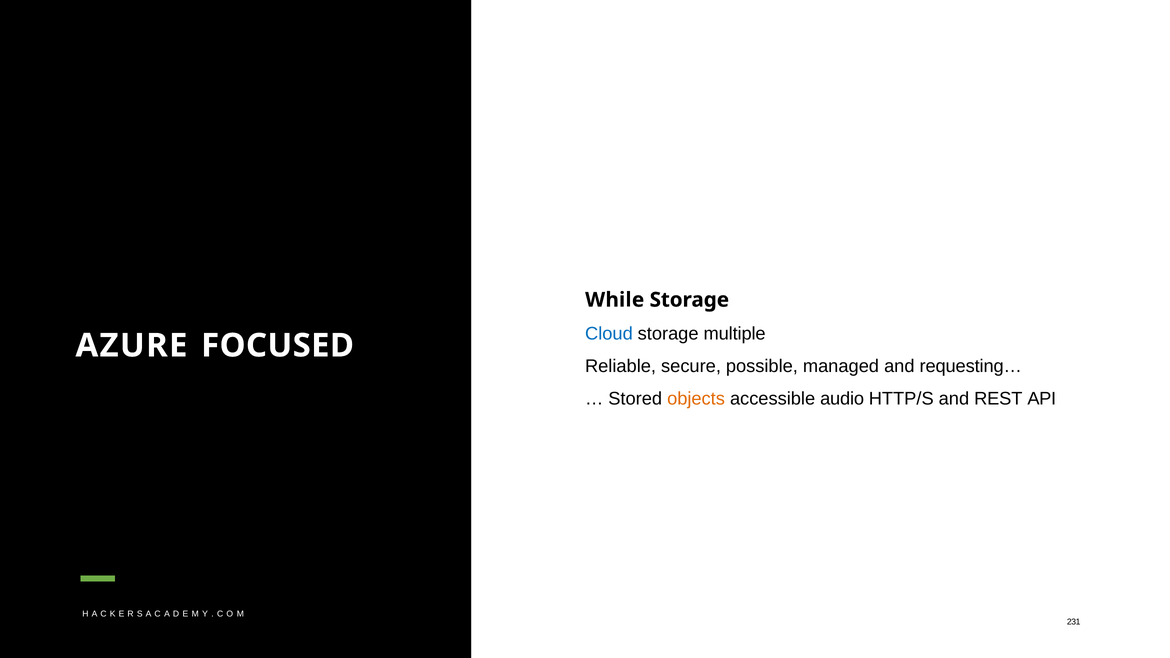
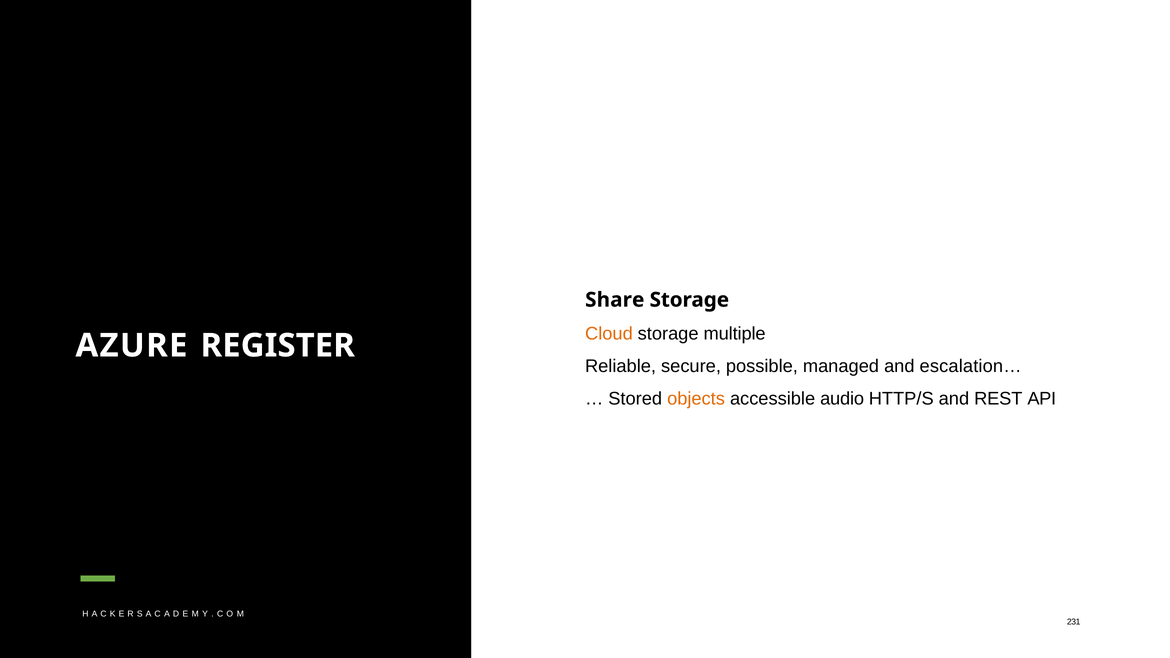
While: While -> Share (615, 300)
Cloud colour: blue -> orange (609, 334)
FOCUSED: FOCUSED -> REGISTER (278, 346)
requesting…: requesting… -> escalation… (971, 366)
